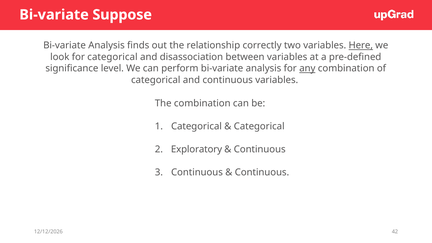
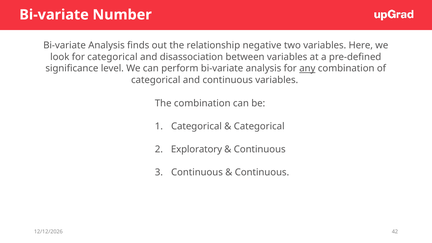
Suppose: Suppose -> Number (122, 15)
correctly: correctly -> negative (262, 45)
Here underline: present -> none (361, 45)
